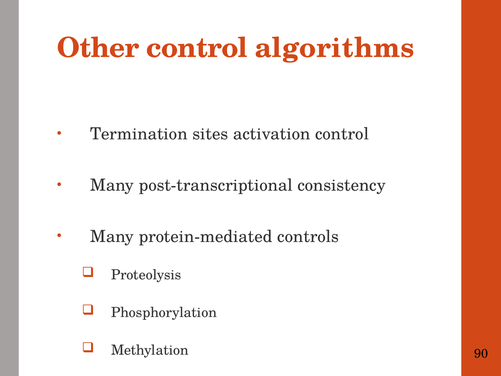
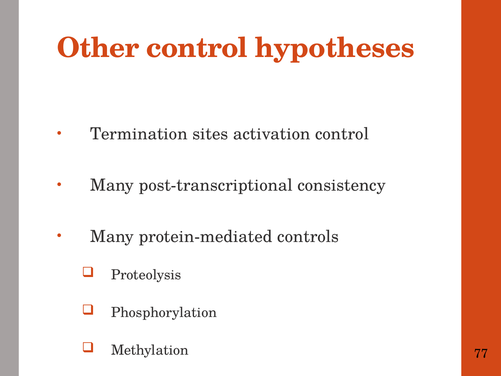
algorithms: algorithms -> hypotheses (335, 48)
90: 90 -> 77 (481, 354)
